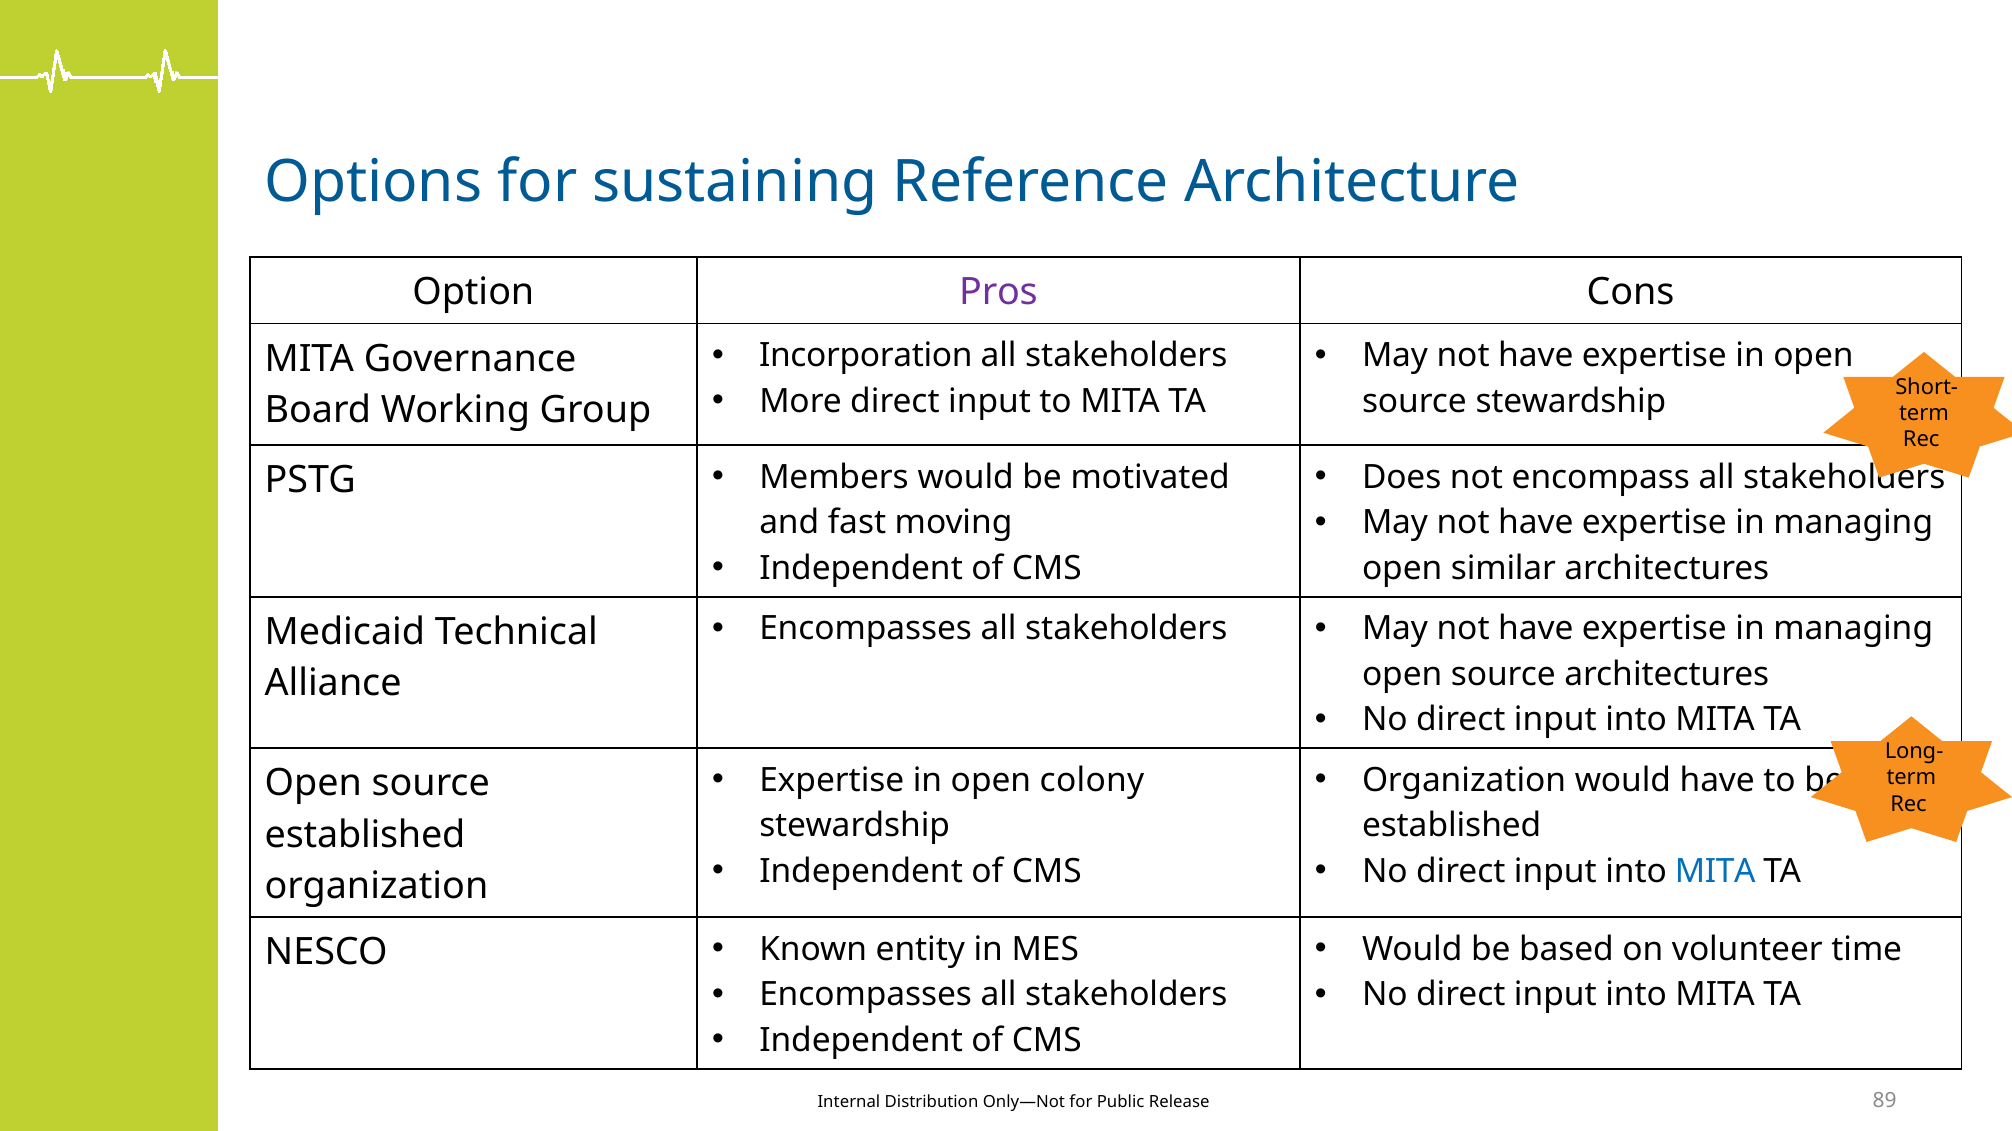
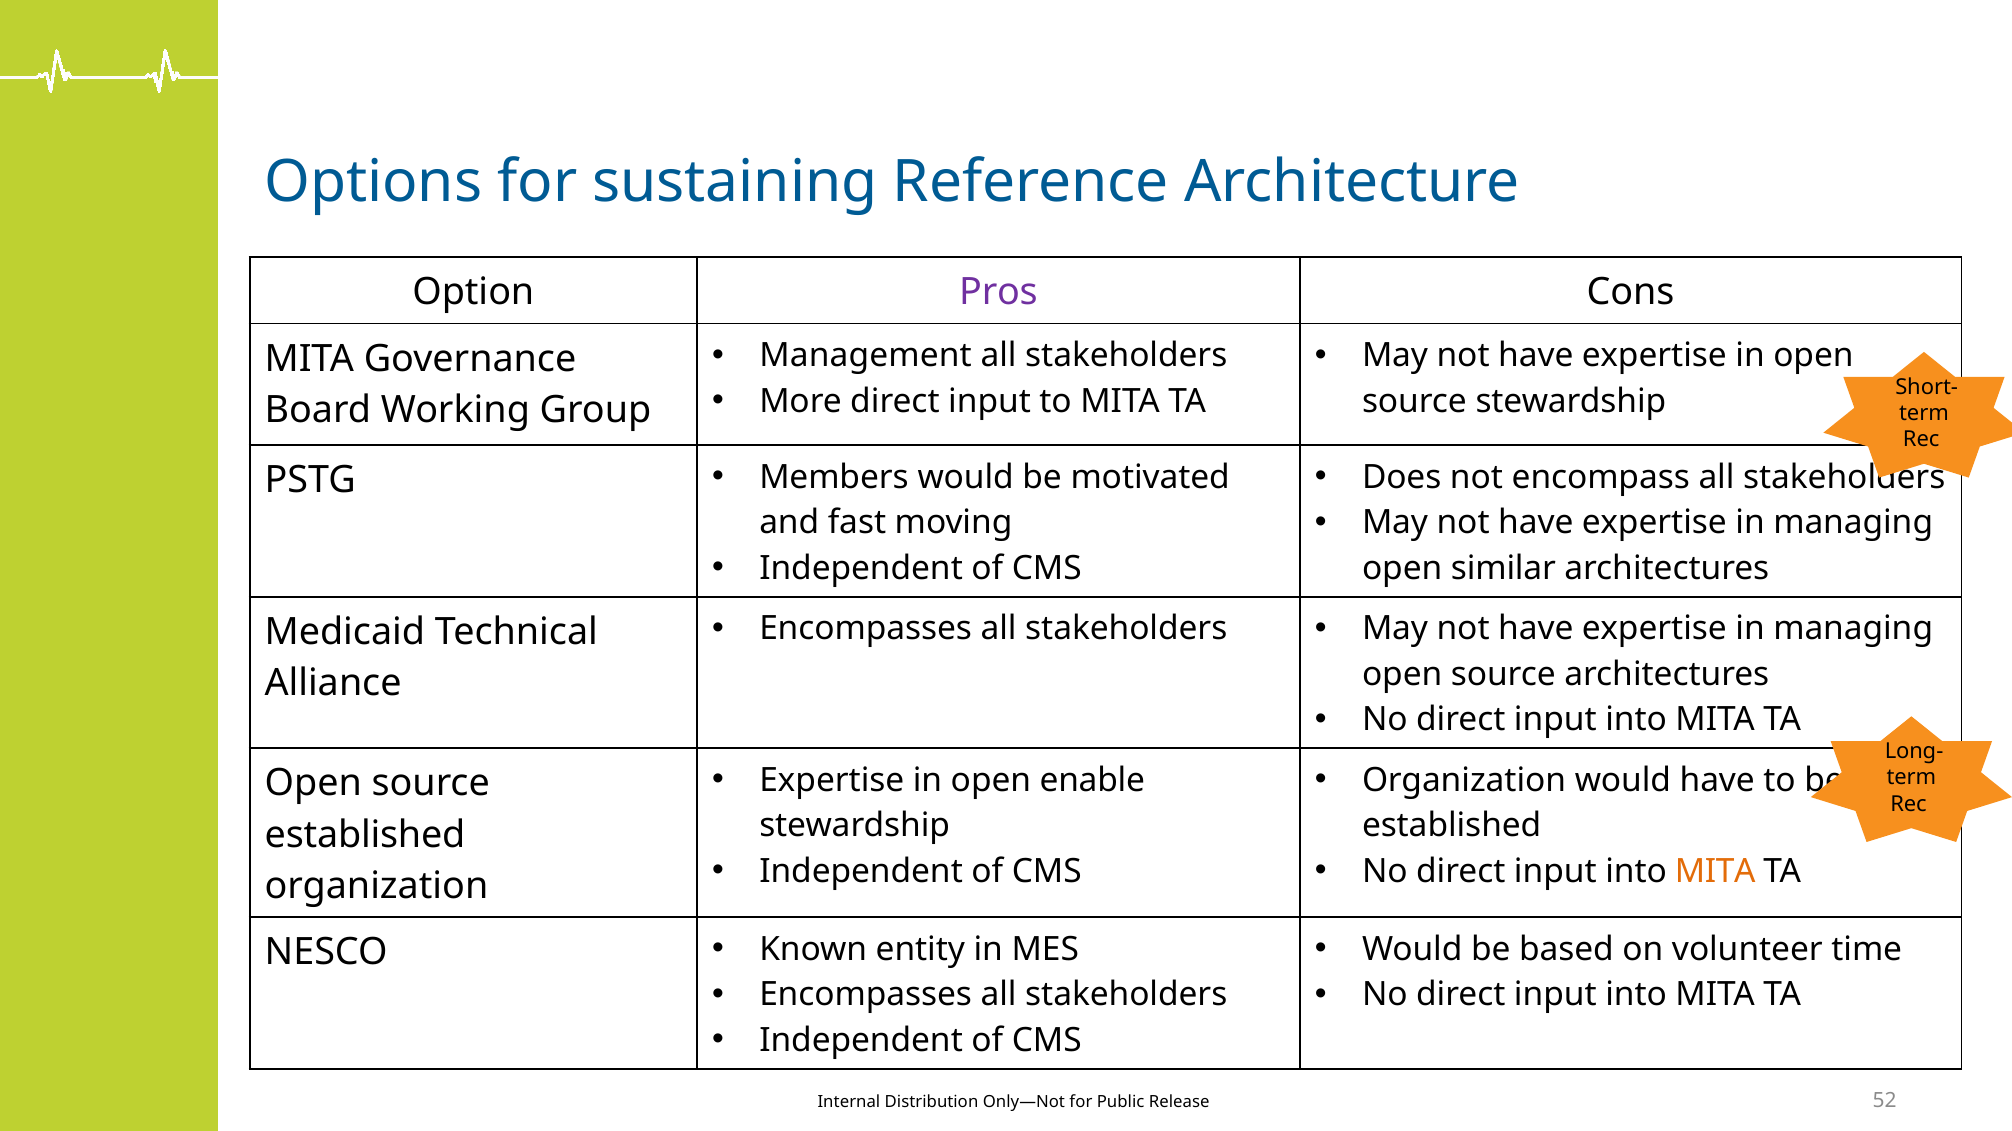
Incorporation: Incorporation -> Management (866, 356)
colony: colony -> enable (1092, 781)
MITA colour: blue -> orange (1715, 872)
89: 89 -> 52 (1885, 1101)
